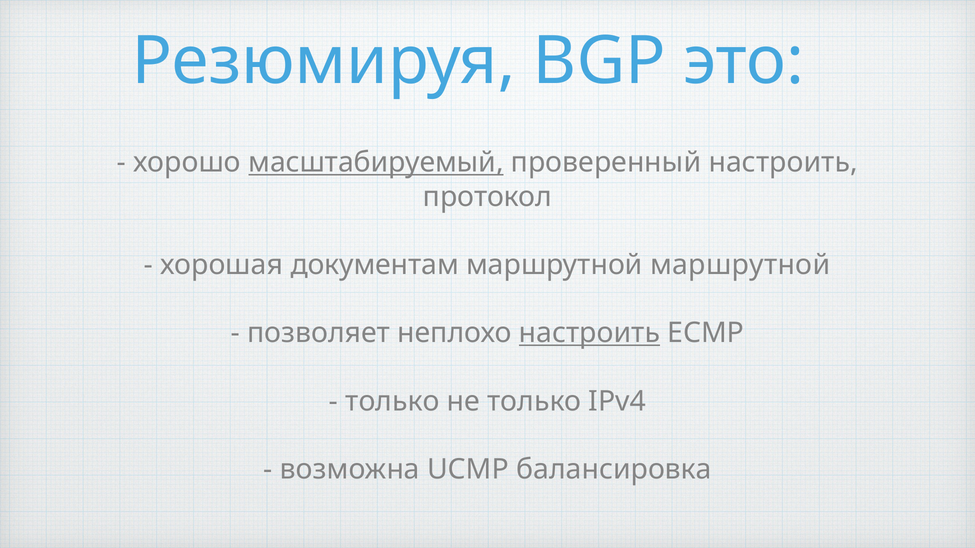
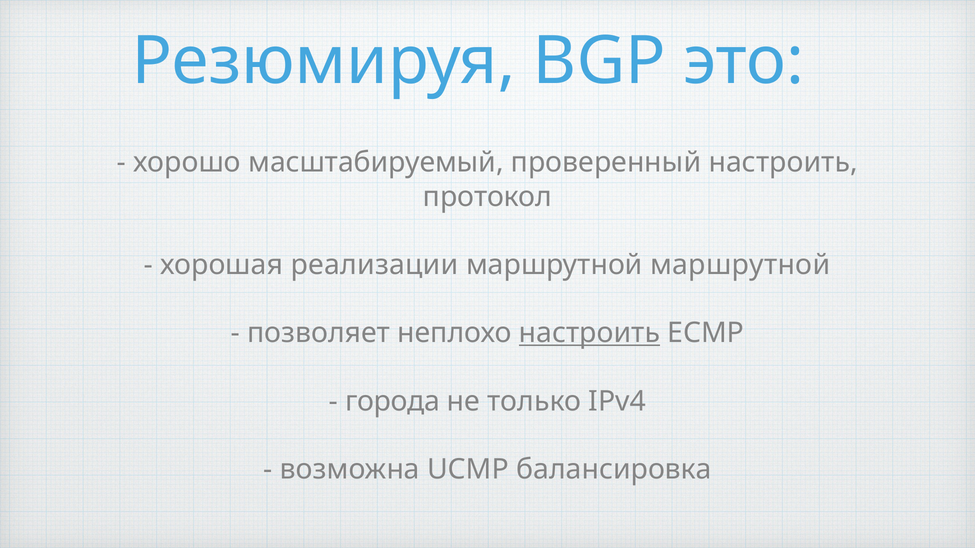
масштабируемый underline: present -> none (376, 163)
документам: документам -> реализации (375, 265)
только: только -> города (393, 402)
